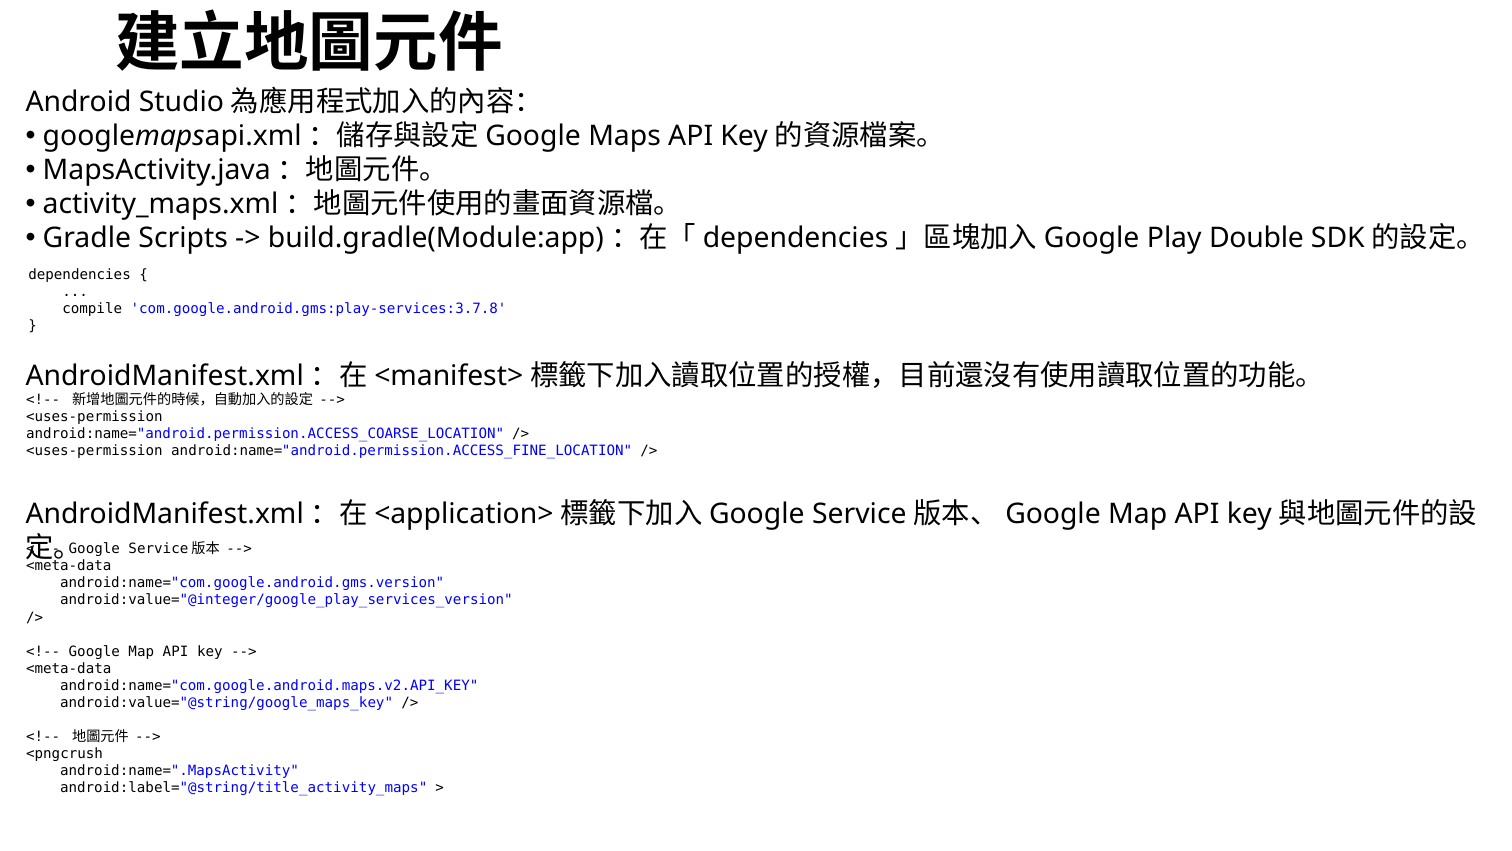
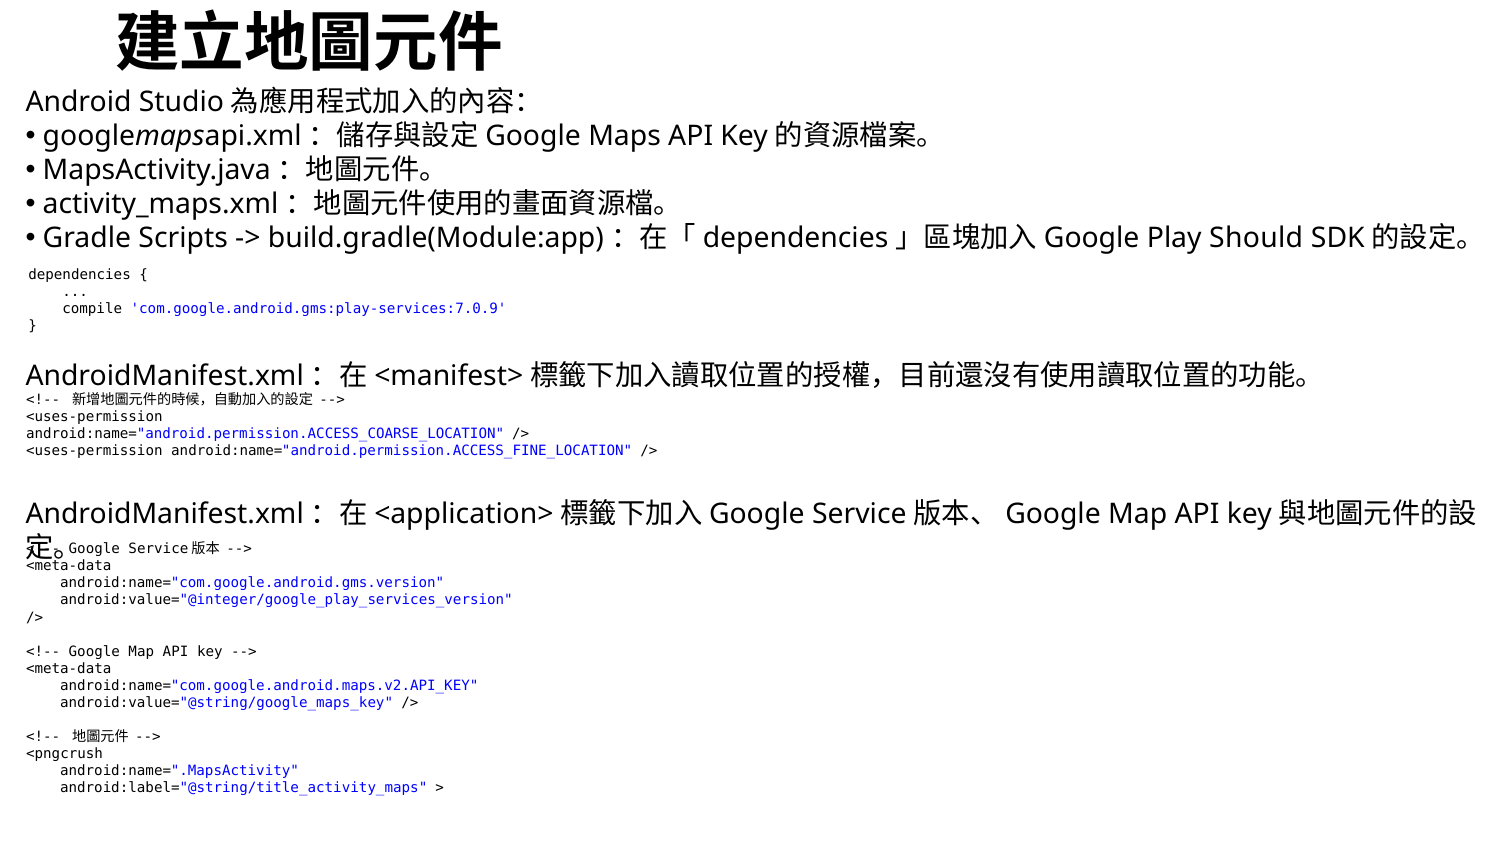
Double: Double -> Should (1256, 238)
com.google.android.gms:play-services:3.7.8: com.google.android.gms:play-services:3.7.8 -> com.google.android.gms:play-services:7.0.9 (319, 309)
